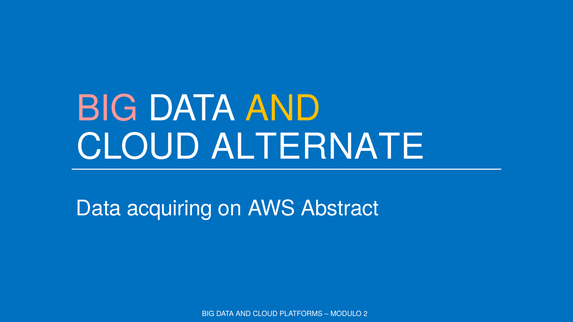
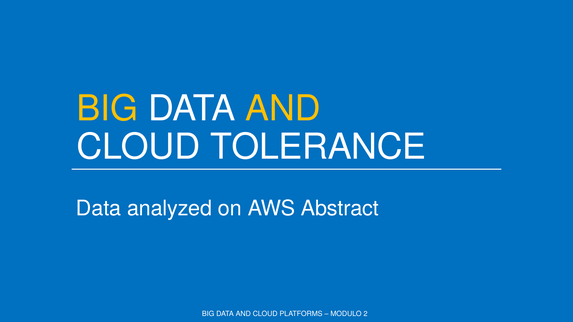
BIG colour: pink -> yellow (107, 109)
ALTERNATE: ALTERNATE -> TOLERANCE (318, 147)
acquiring: acquiring -> analyzed (170, 209)
